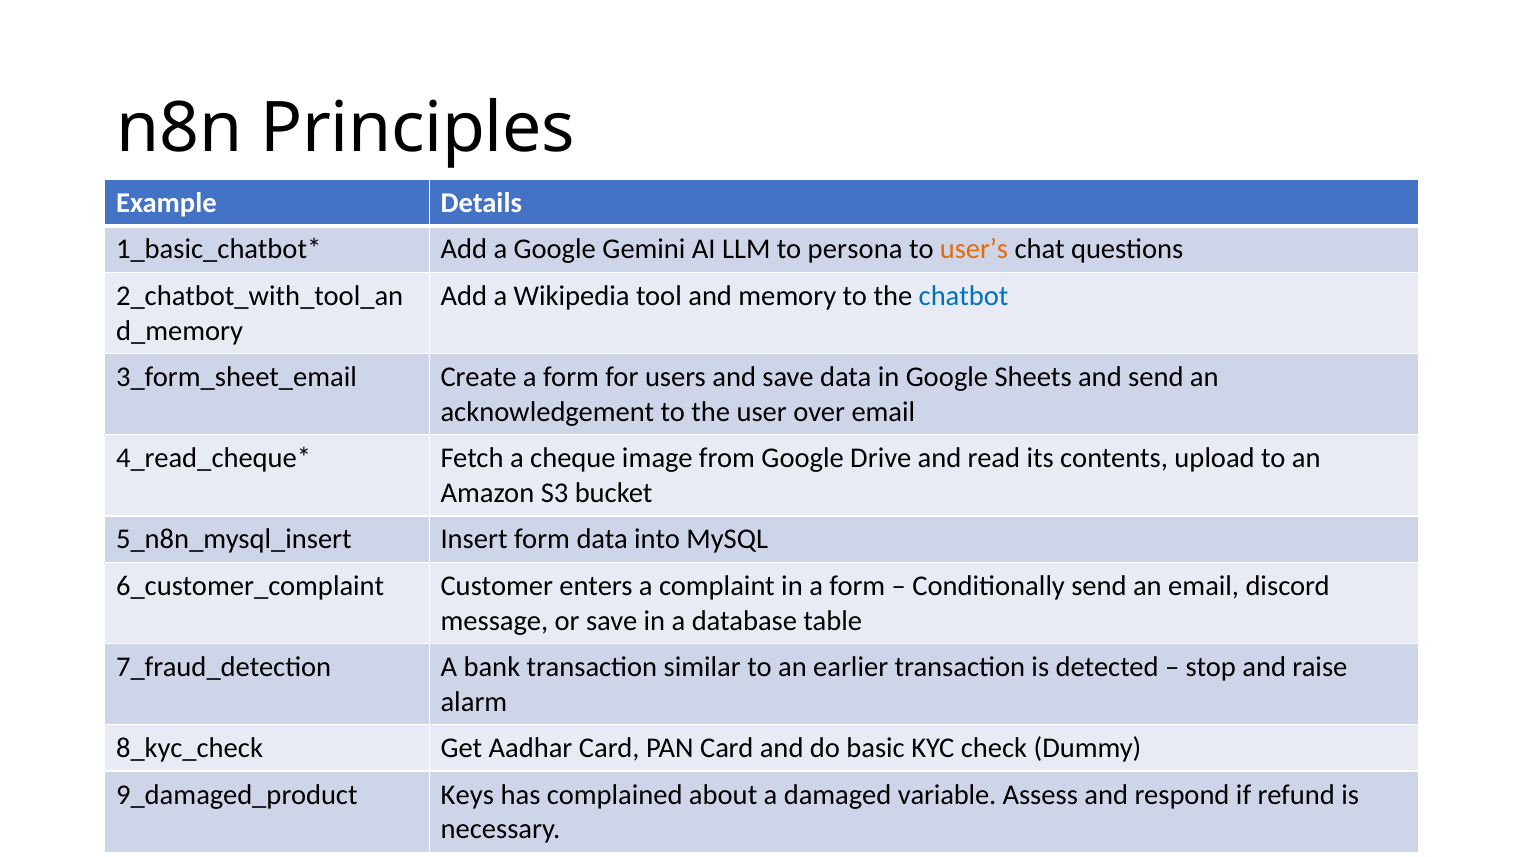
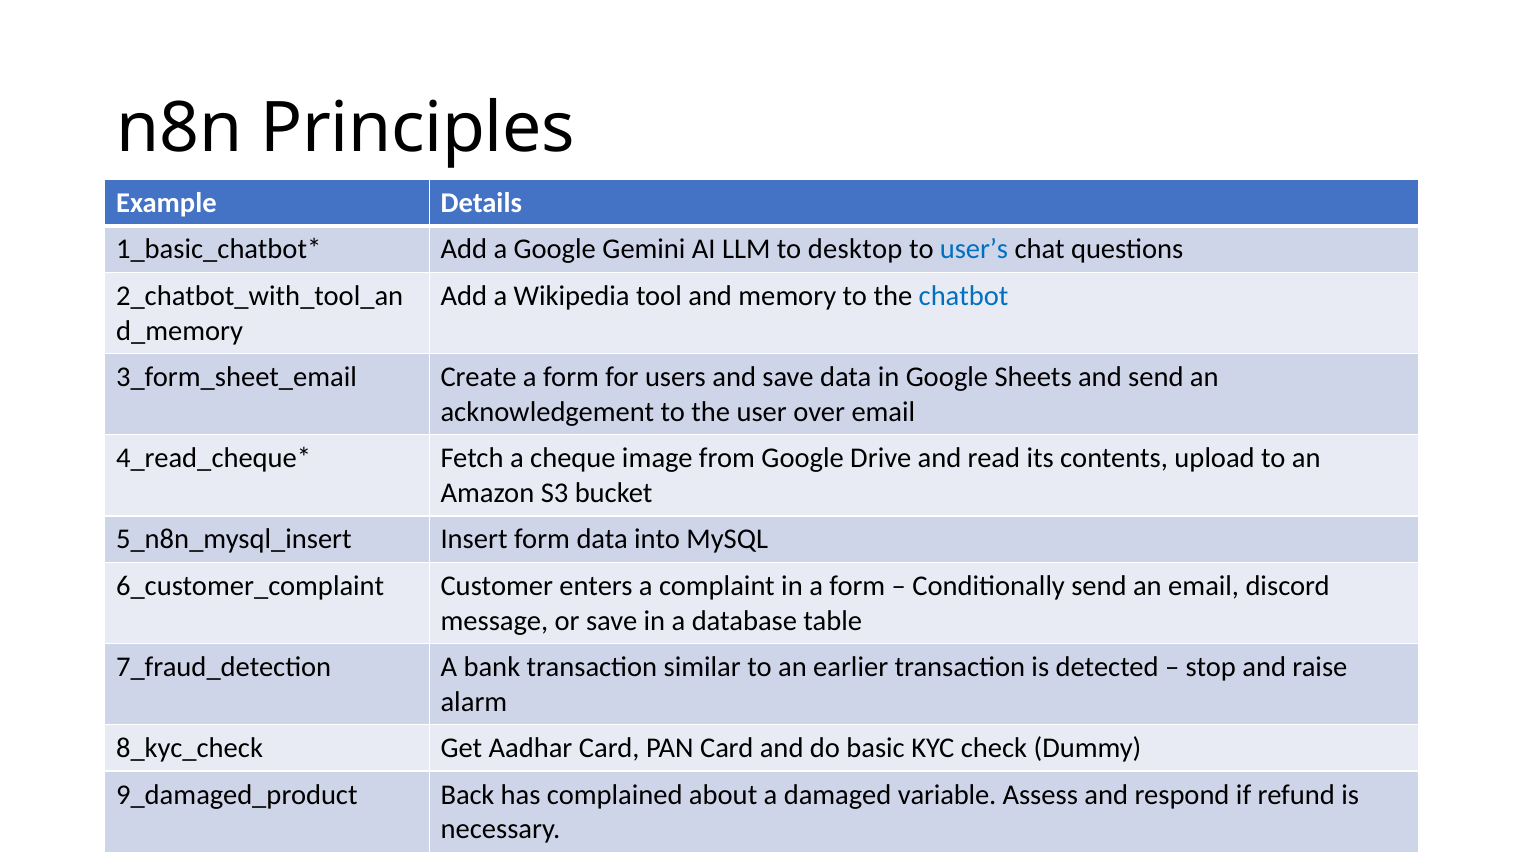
persona: persona -> desktop (855, 250)
user’s colour: orange -> blue (974, 250)
Keys: Keys -> Back (468, 795)
